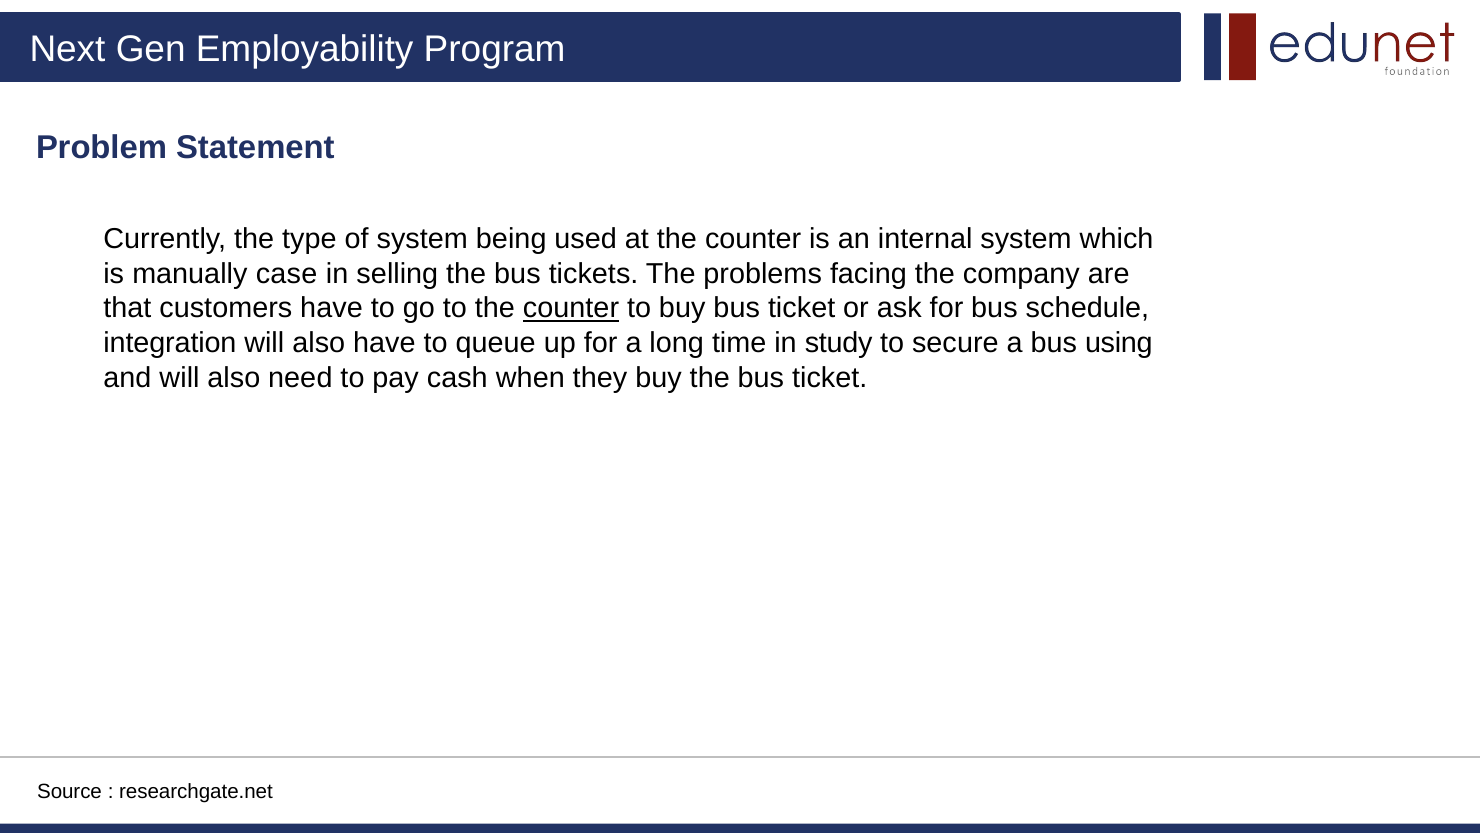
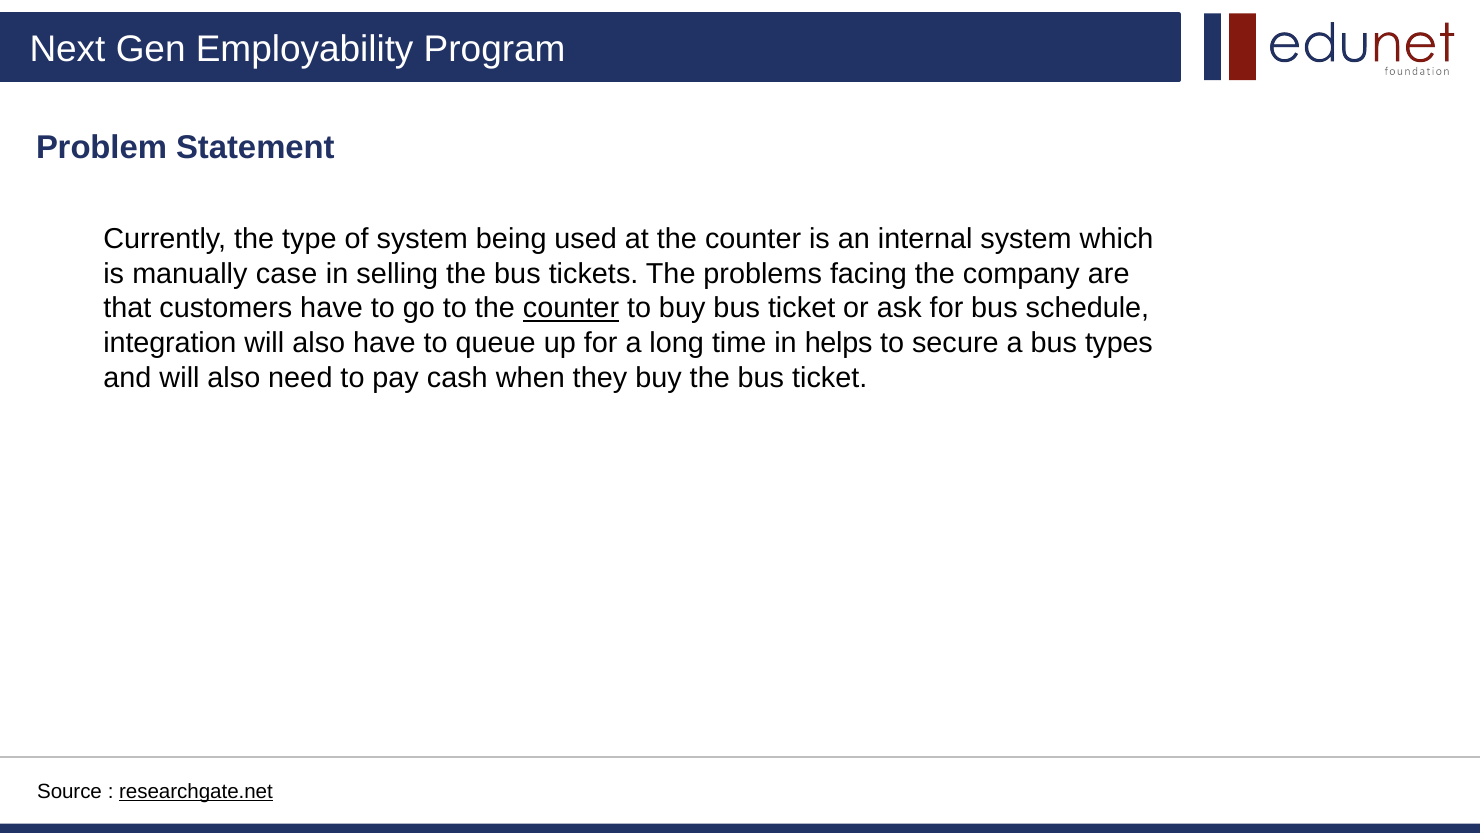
study: study -> helps (839, 343)
using: using -> types (1119, 343)
researchgate.net underline: none -> present (196, 791)
